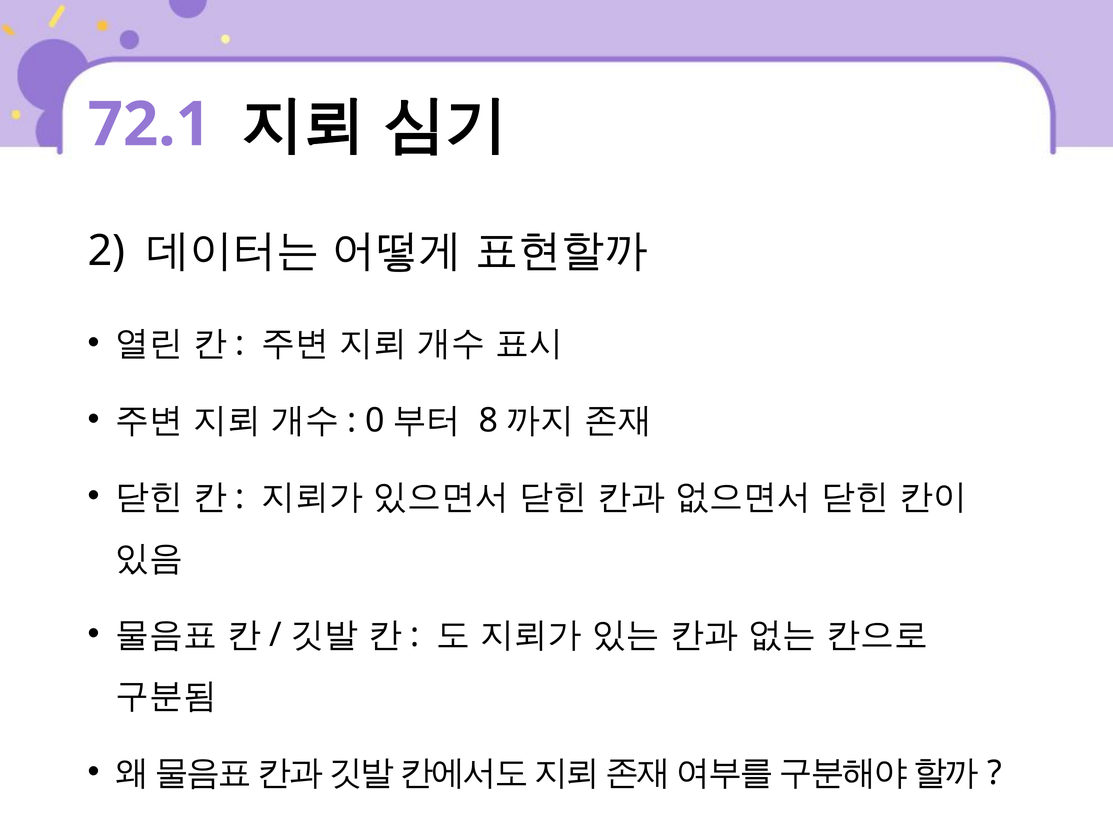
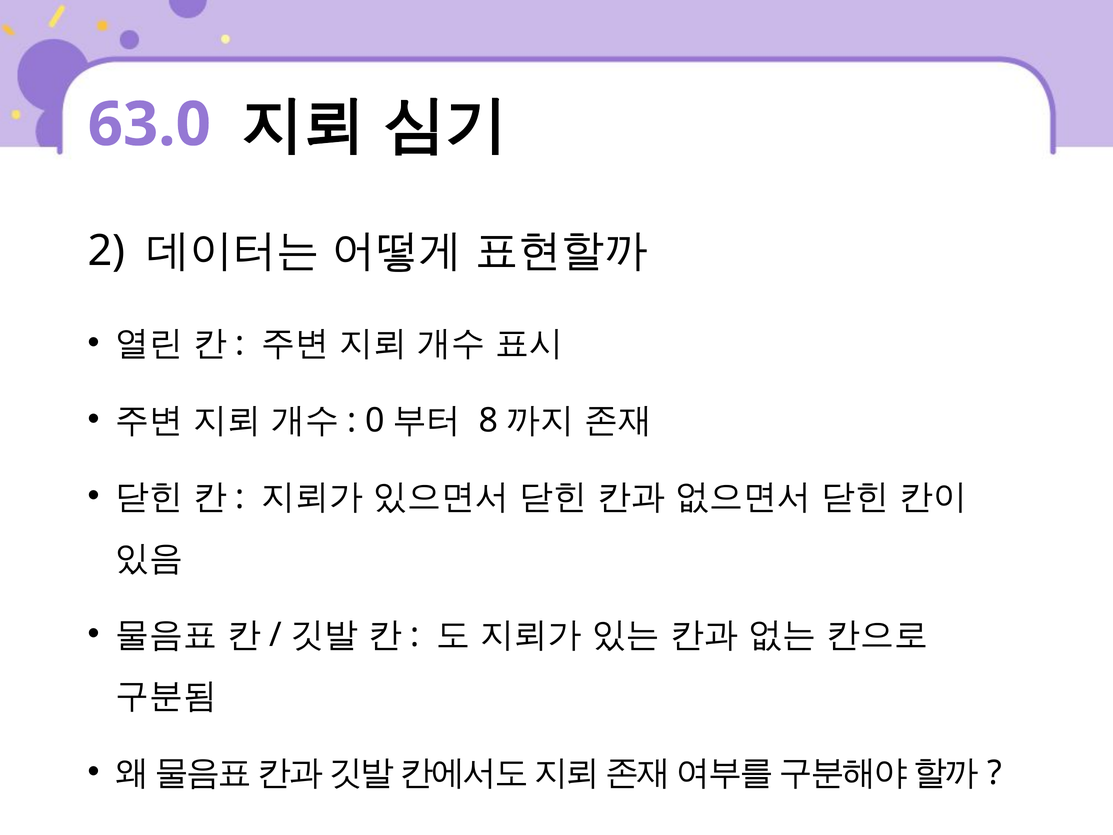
72.1: 72.1 -> 63.0 (149, 125)
